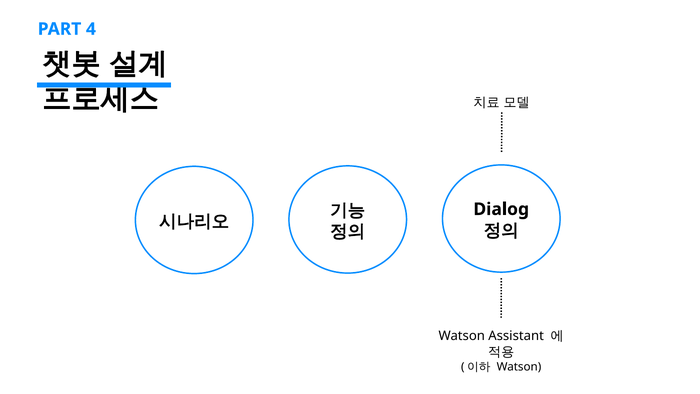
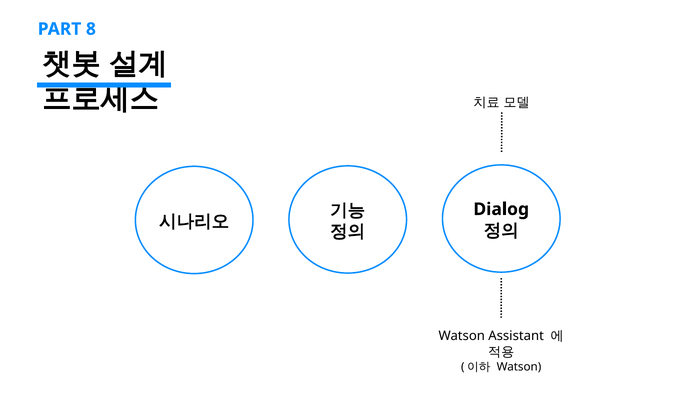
4: 4 -> 8 (91, 29)
